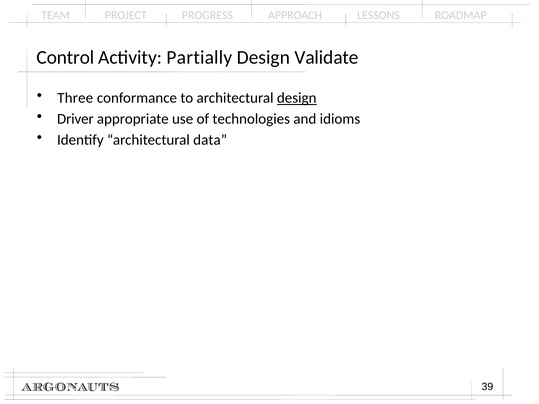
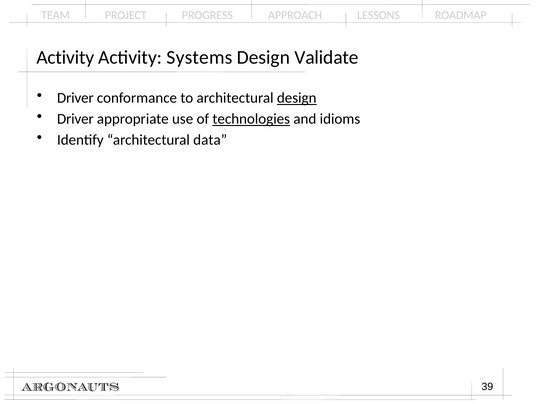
Control: Control -> Activity (65, 57)
Partially: Partially -> Systems (199, 57)
Three: Three -> Driver (75, 98)
technologies underline: none -> present (251, 119)
